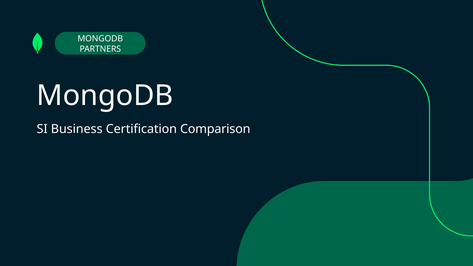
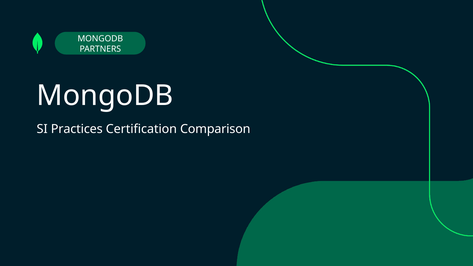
Business: Business -> Practices (77, 129)
